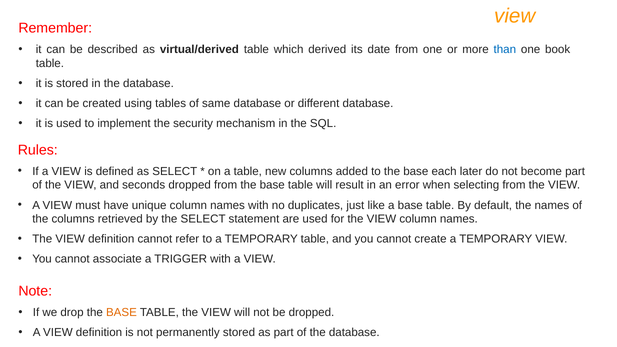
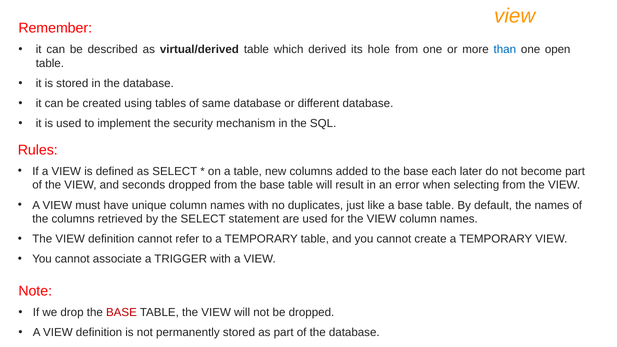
date: date -> hole (379, 49)
book: book -> open (558, 49)
BASE colour: orange -> red (121, 312)
